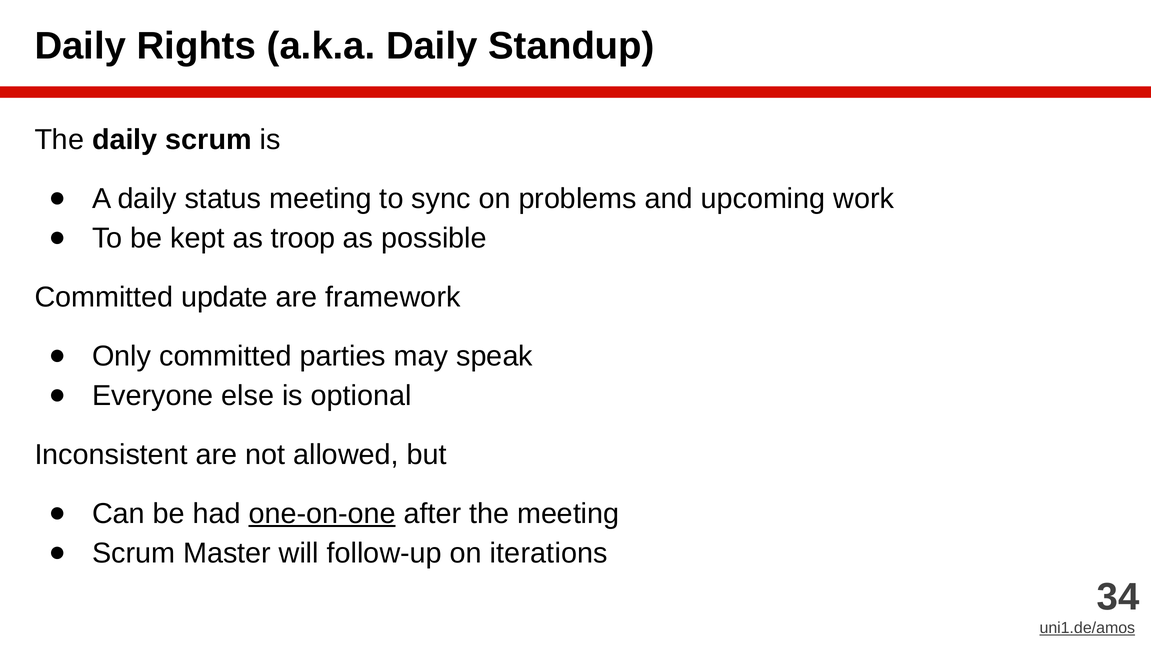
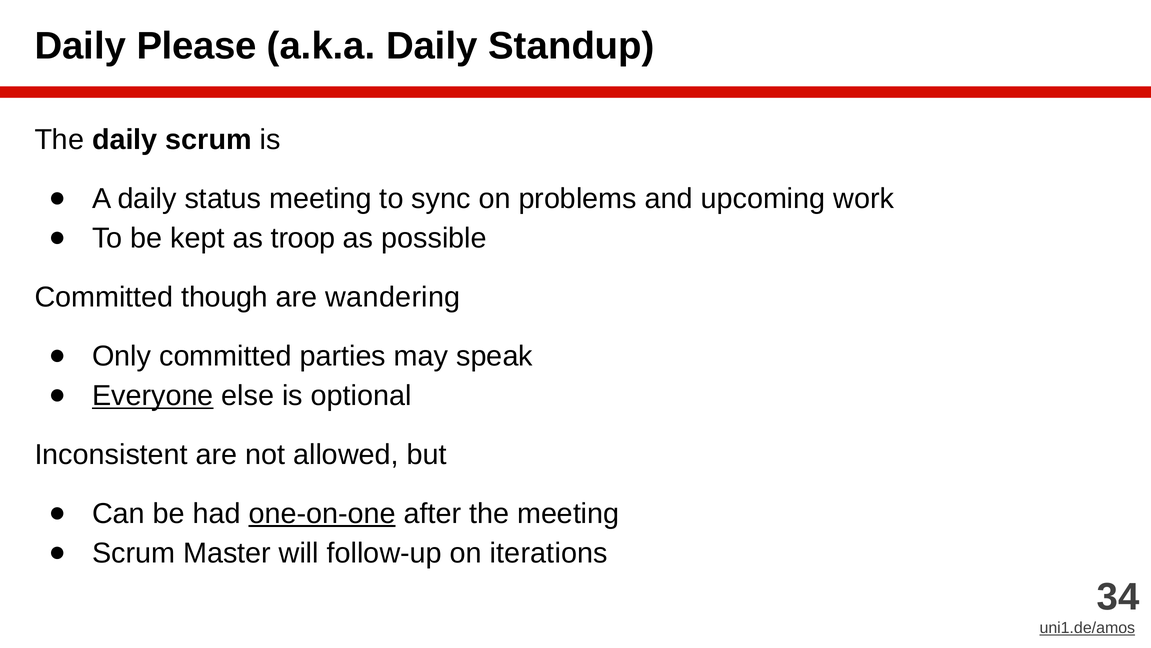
Rights: Rights -> Please (197, 46)
update: update -> though (225, 297)
framework: framework -> wandering (393, 297)
Everyone underline: none -> present (153, 396)
